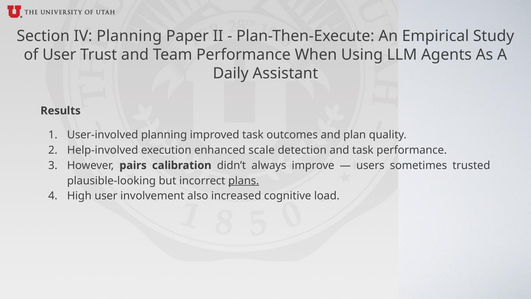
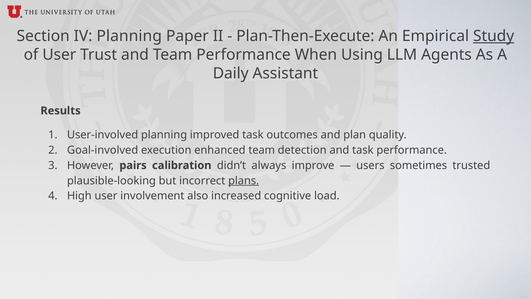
Study underline: none -> present (494, 36)
Help-involved: Help-involved -> Goal-involved (103, 150)
enhanced scale: scale -> team (262, 150)
